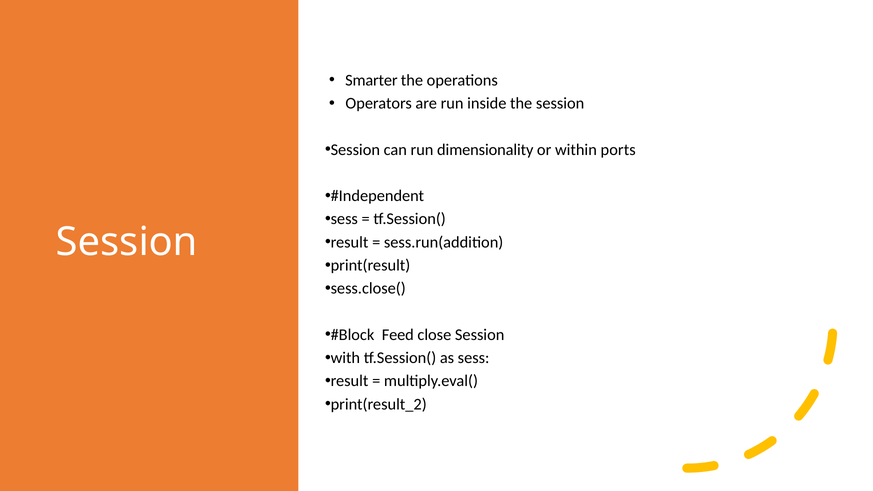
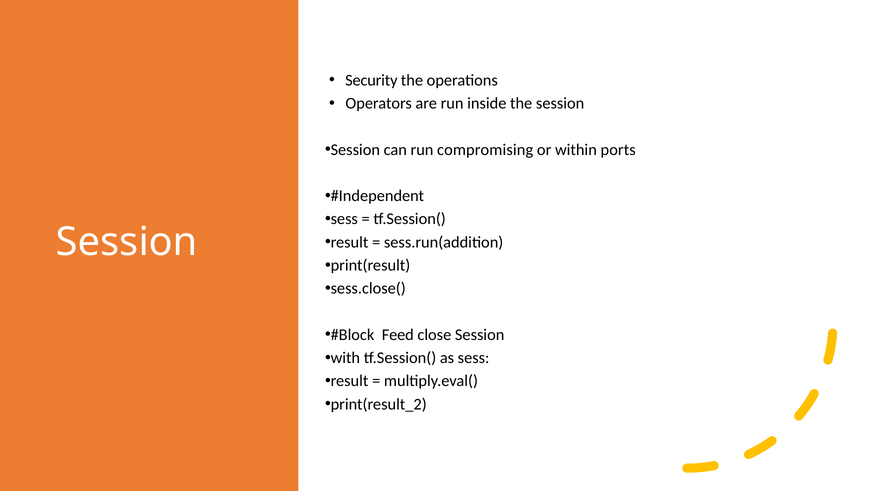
Smarter: Smarter -> Security (371, 80)
dimensionality: dimensionality -> compromising (485, 150)
